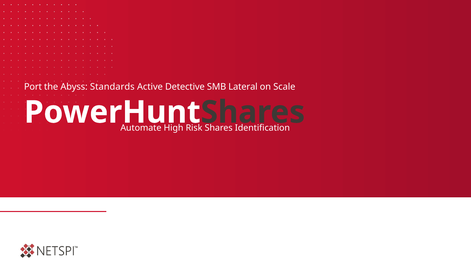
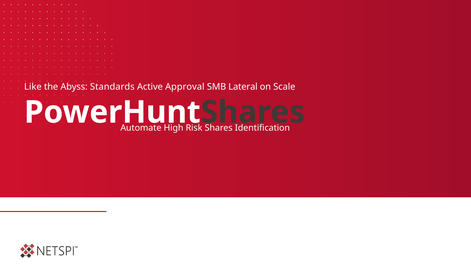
Port: Port -> Like (33, 87)
Detective: Detective -> Approval (185, 87)
